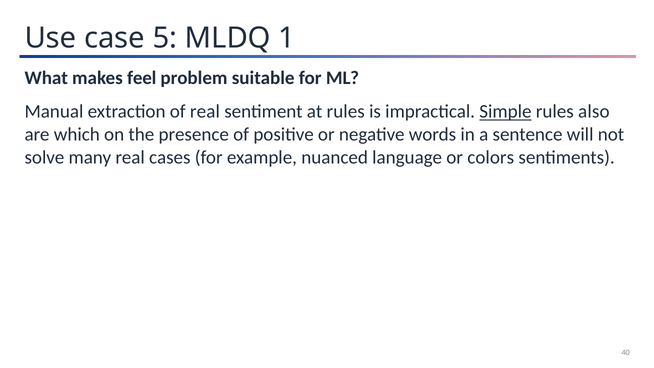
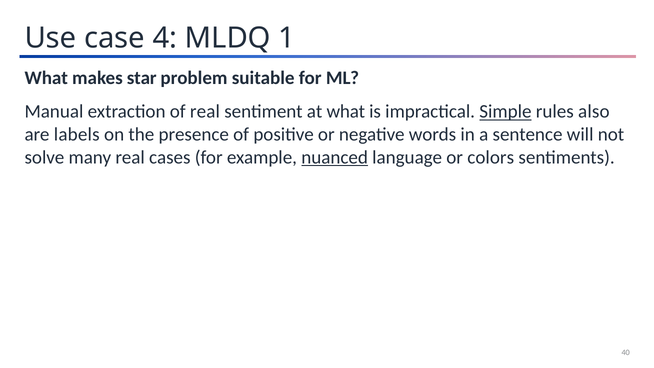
5: 5 -> 4 (165, 38)
feel: feel -> star (142, 78)
at rules: rules -> what (346, 112)
which: which -> labels (77, 134)
nuanced underline: none -> present (335, 157)
